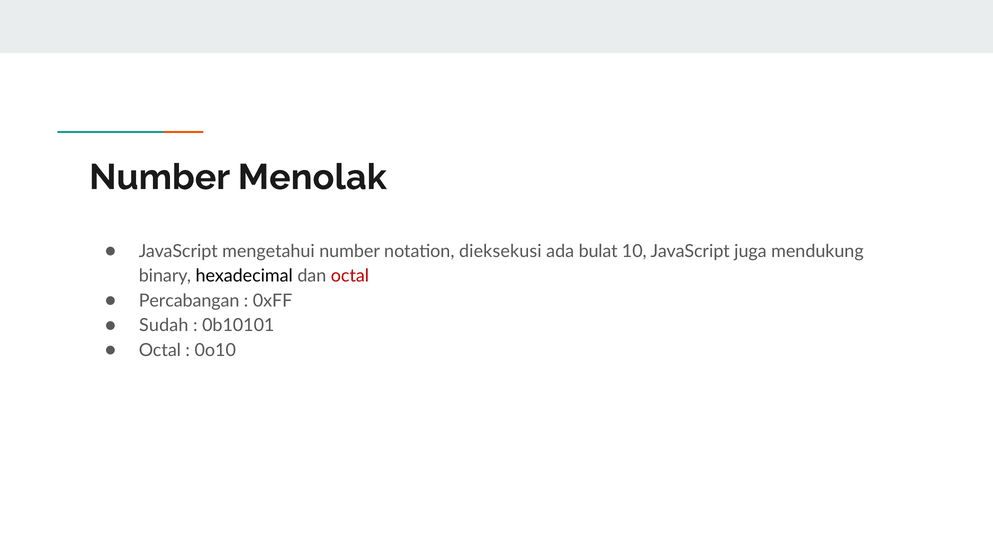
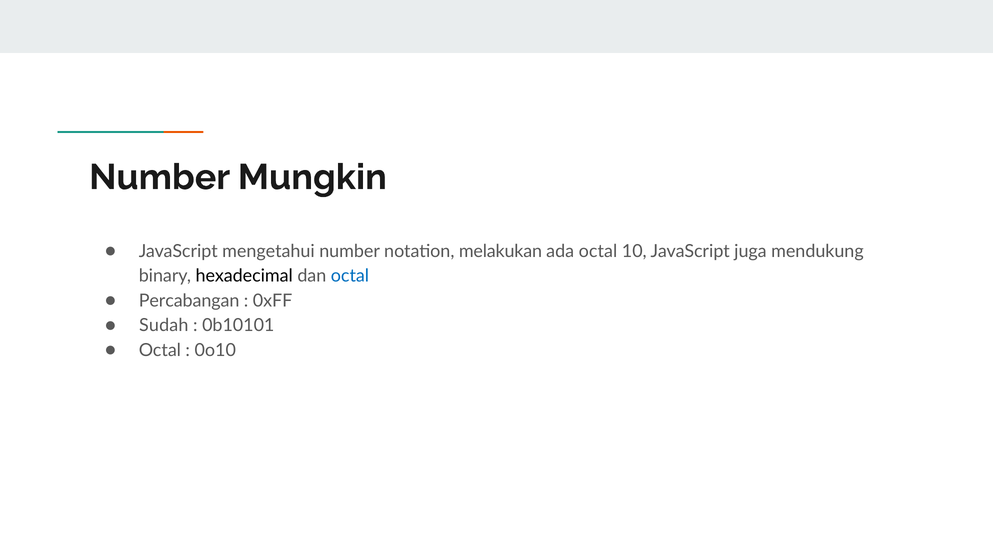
Menolak: Menolak -> Mungkin (312, 177)
dieksekusi: dieksekusi -> melakukan (500, 251)
ada bulat: bulat -> octal (598, 251)
octal colour: red -> blue (350, 276)
